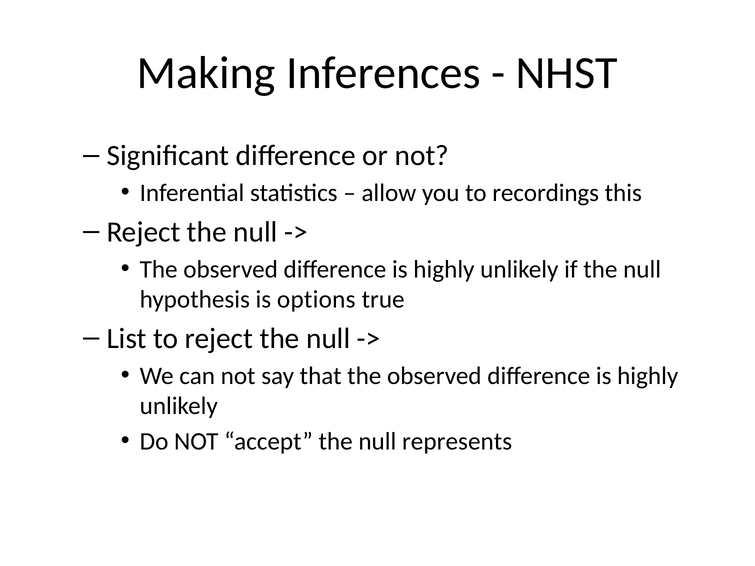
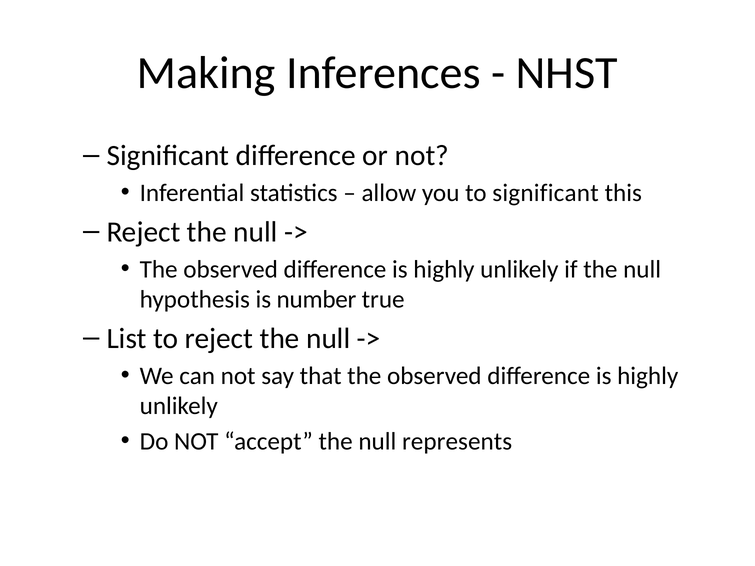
to recordings: recordings -> significant (546, 193)
options: options -> number (316, 300)
